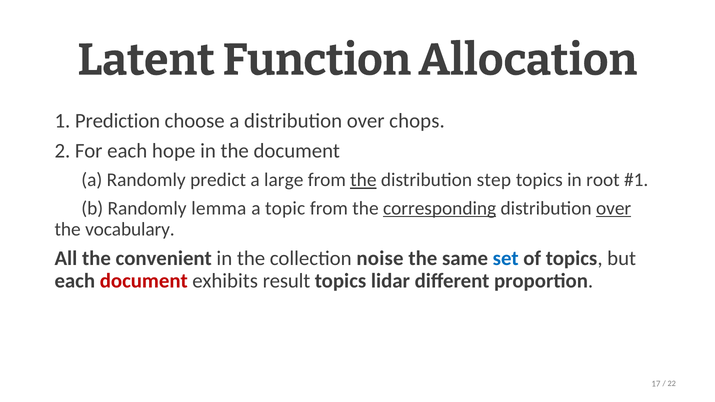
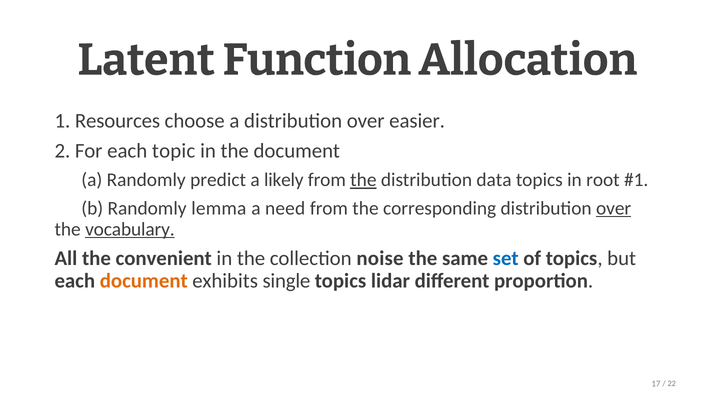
Prediction: Prediction -> Resources (118, 121)
chops: chops -> easier (417, 121)
hope: hope -> topic (174, 151)
large: large -> likely (284, 180)
step: step -> data (494, 180)
topic: topic -> need (285, 208)
corresponding underline: present -> none (440, 208)
vocabulary underline: none -> present (130, 229)
document colour: red -> orange (144, 281)
result: result -> single (286, 281)
